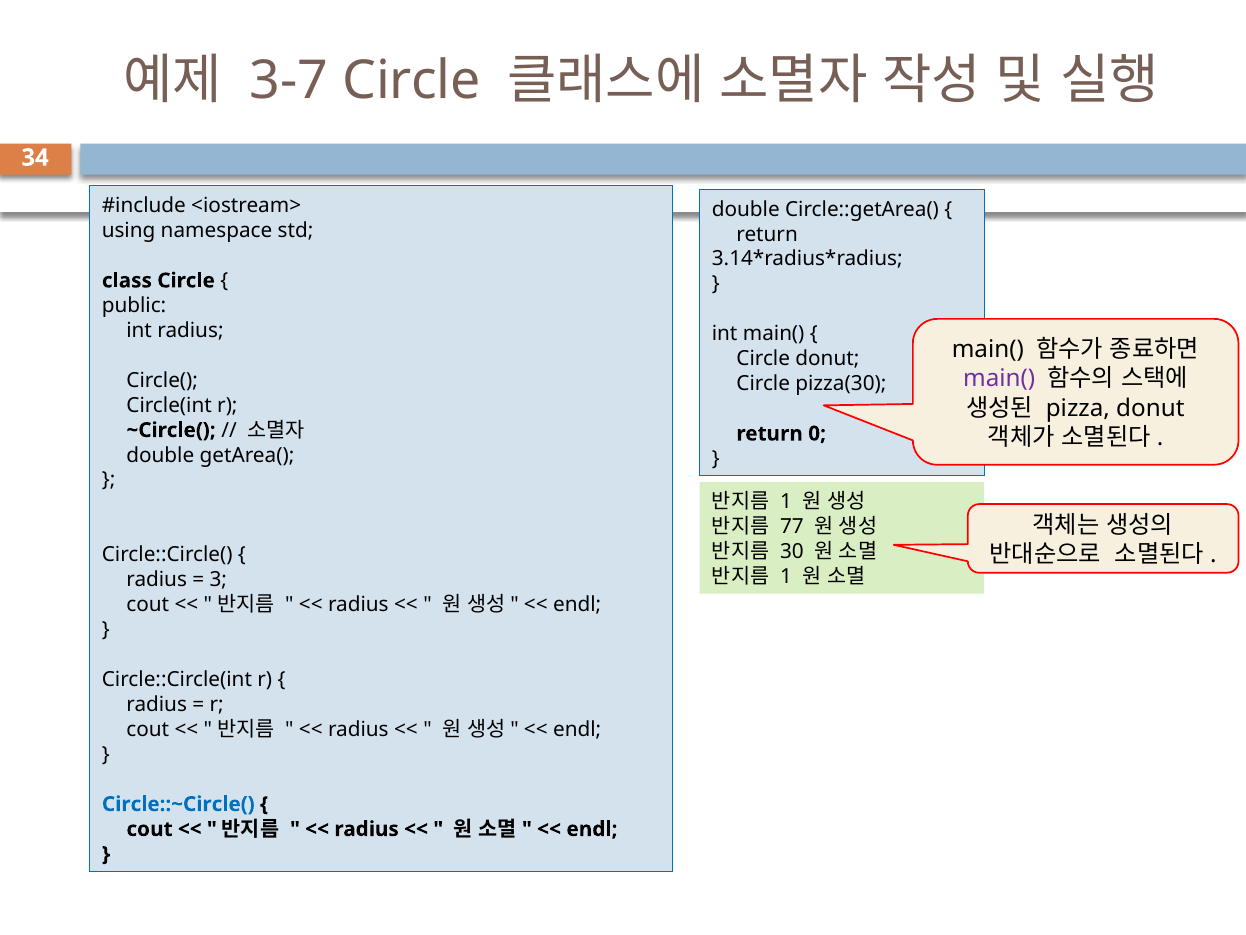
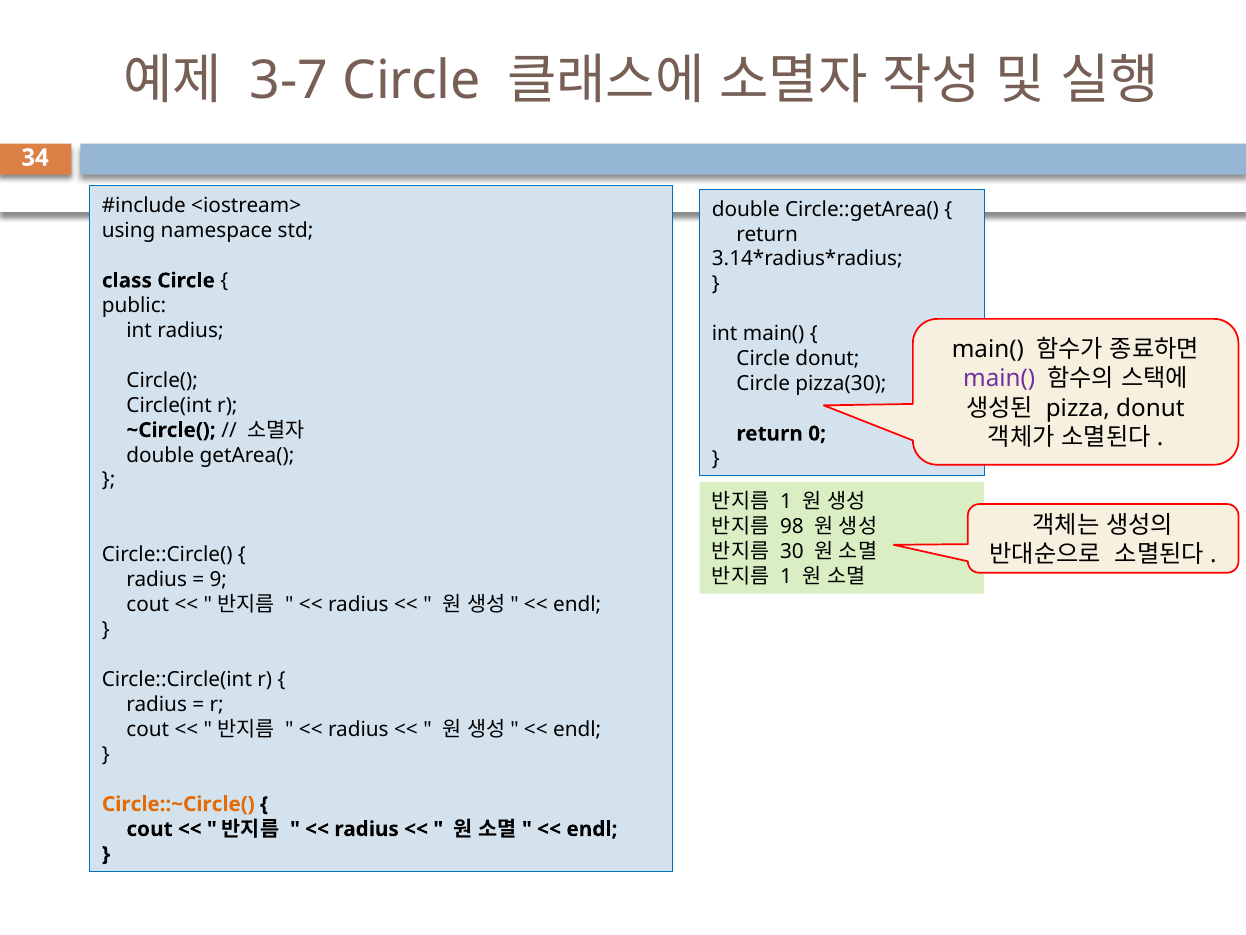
77: 77 -> 98 (792, 526)
3: 3 -> 9 (218, 580)
Circle::~Circle( colour: blue -> orange (178, 804)
